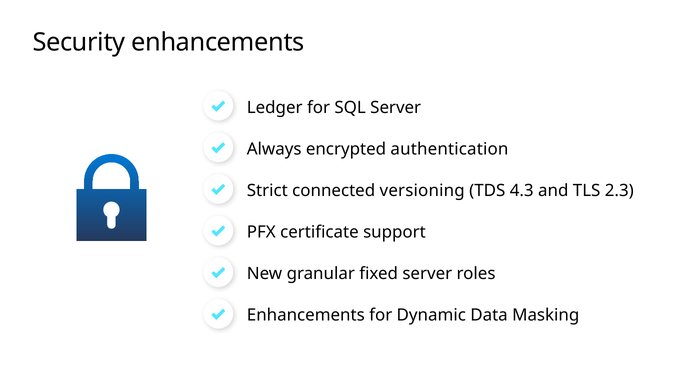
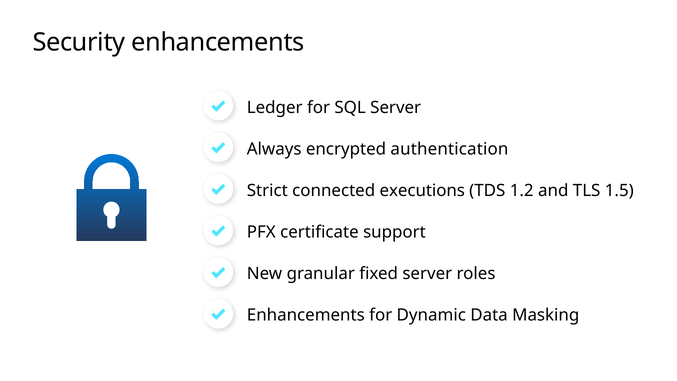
versioning: versioning -> executions (422, 191)
4.3: 4.3 -> 1.2 (522, 191)
2.3: 2.3 -> 1.5 (619, 191)
